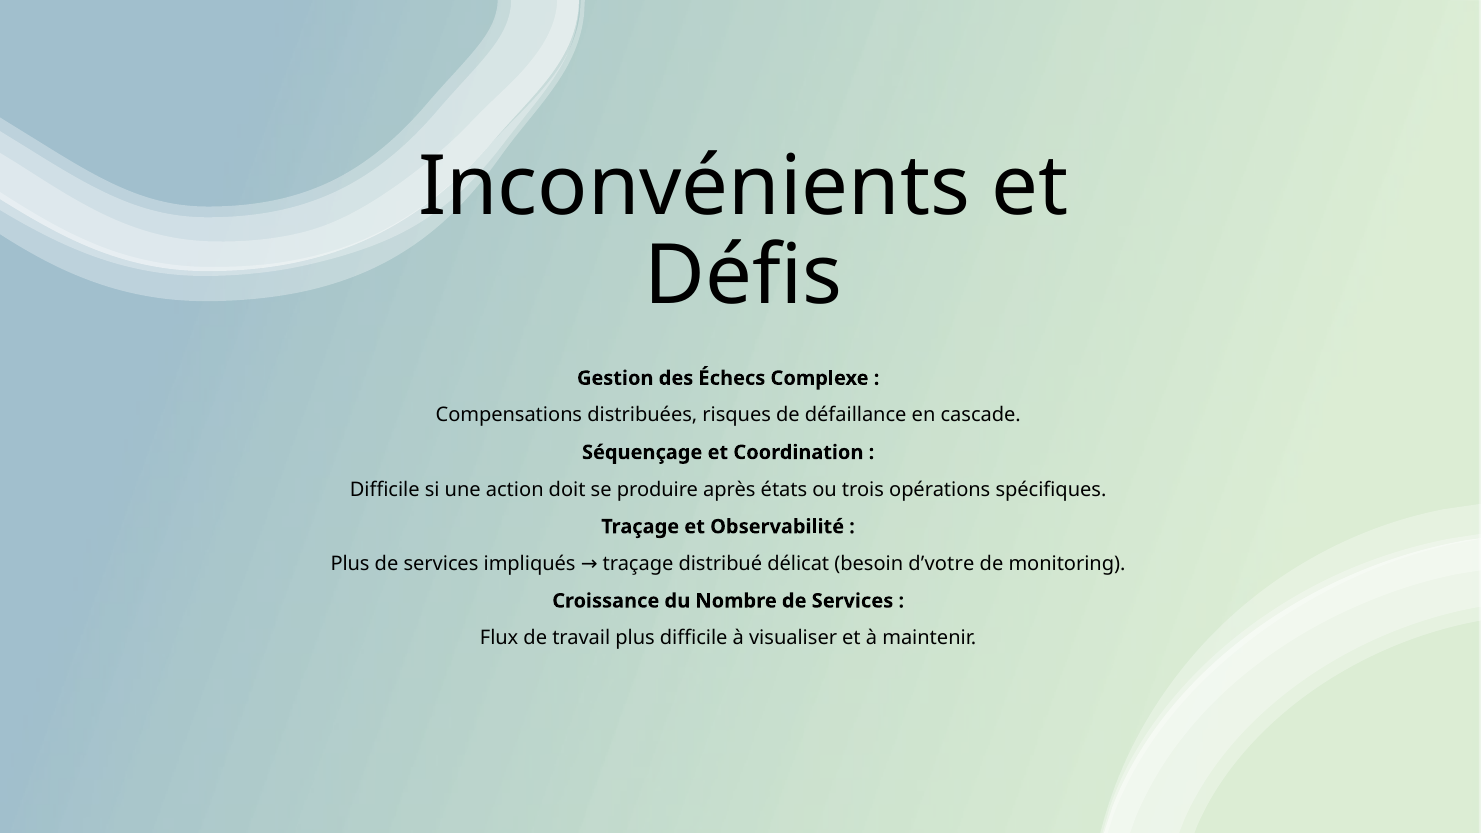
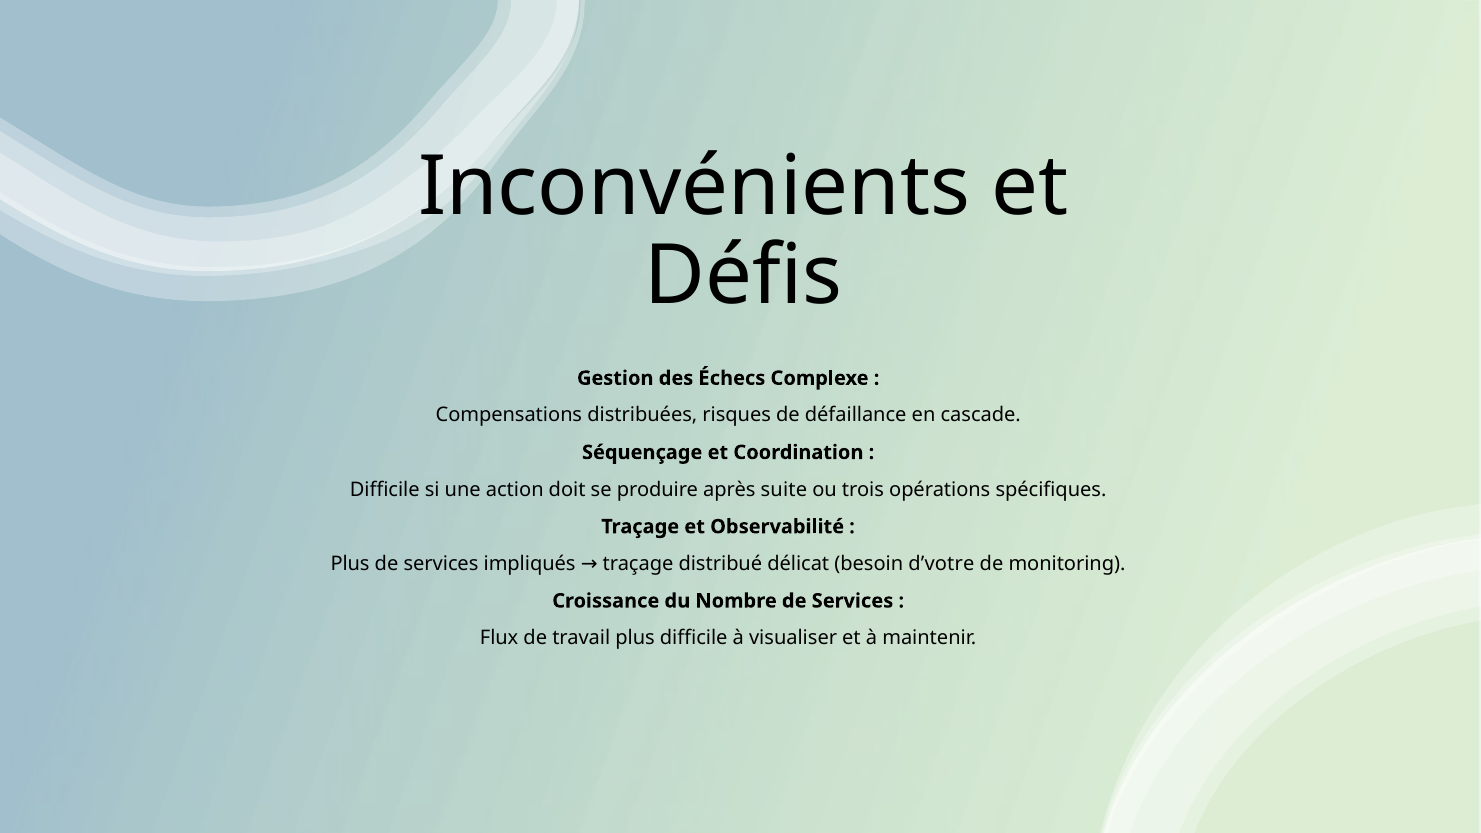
états: états -> suite (784, 490)
